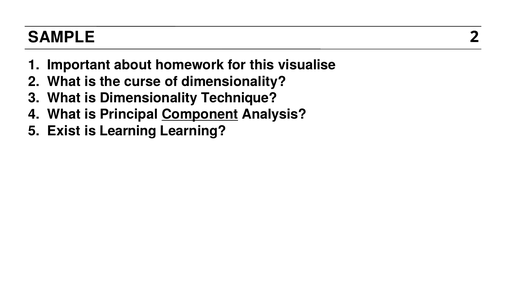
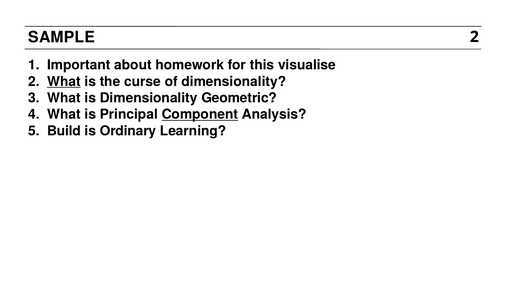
What underline: none -> present (64, 82)
Technique: Technique -> Geometric (239, 98)
Exist: Exist -> Build (64, 131)
is Learning: Learning -> Ordinary (128, 131)
